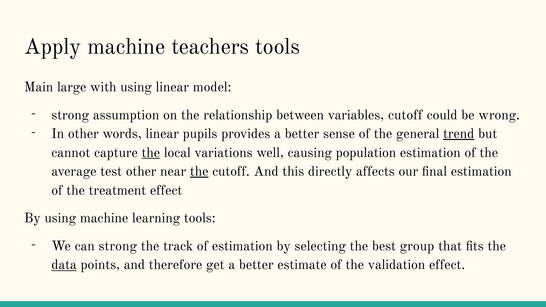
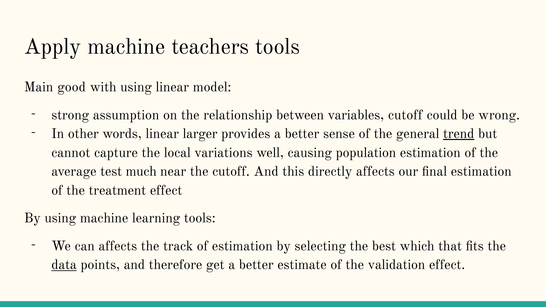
large: large -> good (72, 87)
pupils: pupils -> larger (200, 134)
the underline: present -> none (151, 153)
test other: other -> much (141, 171)
the underline: present -> none (199, 171)
can strong: strong -> affects (118, 246)
group: group -> which (417, 246)
